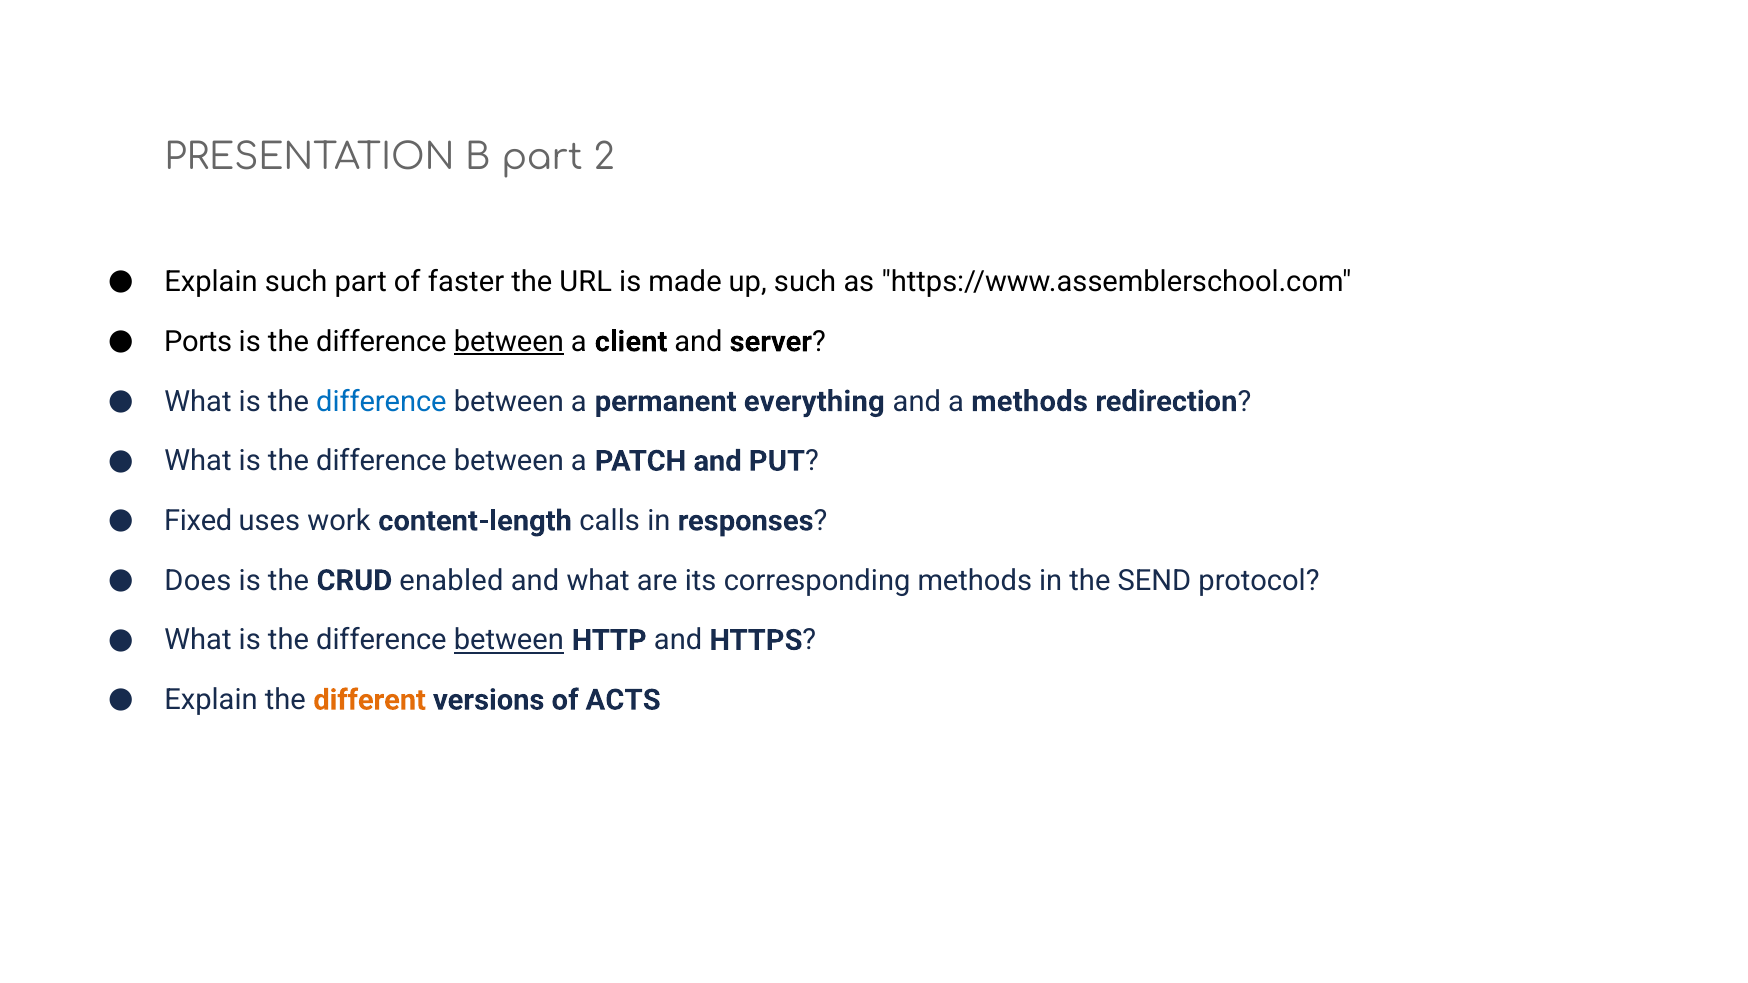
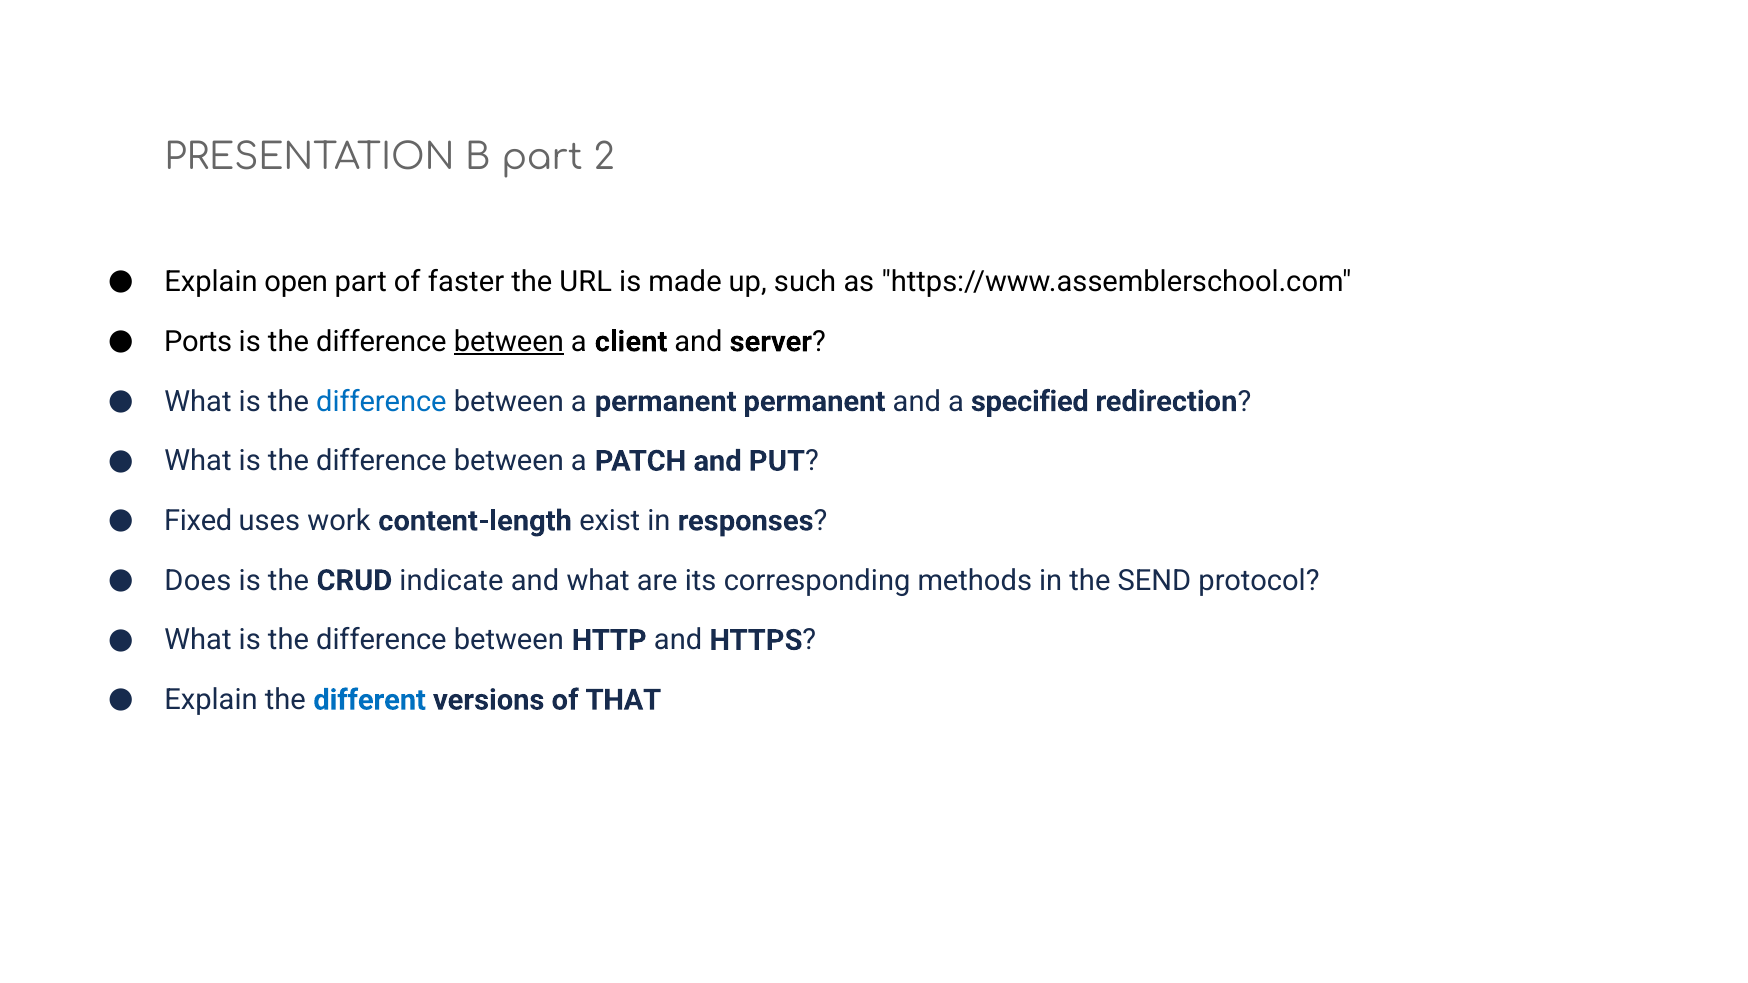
Explain such: such -> open (296, 282)
permanent everything: everything -> permanent (814, 402)
a methods: methods -> specified (1030, 402)
calls: calls -> exist (610, 521)
enabled: enabled -> indicate (451, 581)
between underline: present -> none (509, 640)
different colour: orange -> blue (370, 700)
ACTS: ACTS -> THAT (623, 700)
